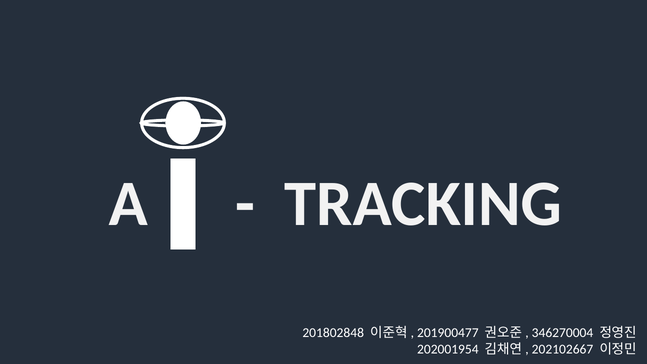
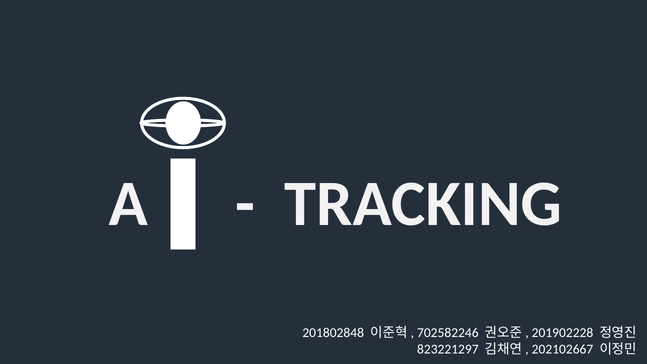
201900477: 201900477 -> 702582246 (448, 333)
346270004: 346270004 -> 201902228 (562, 333)
202001954: 202001954 -> 823221297 (448, 349)
